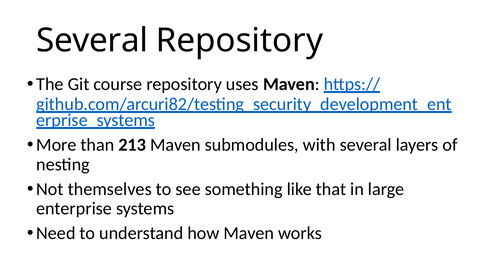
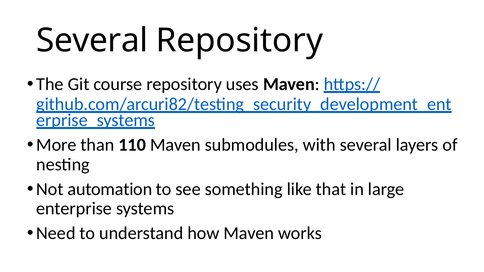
213: 213 -> 110 (132, 145)
themselves: themselves -> automation (110, 189)
